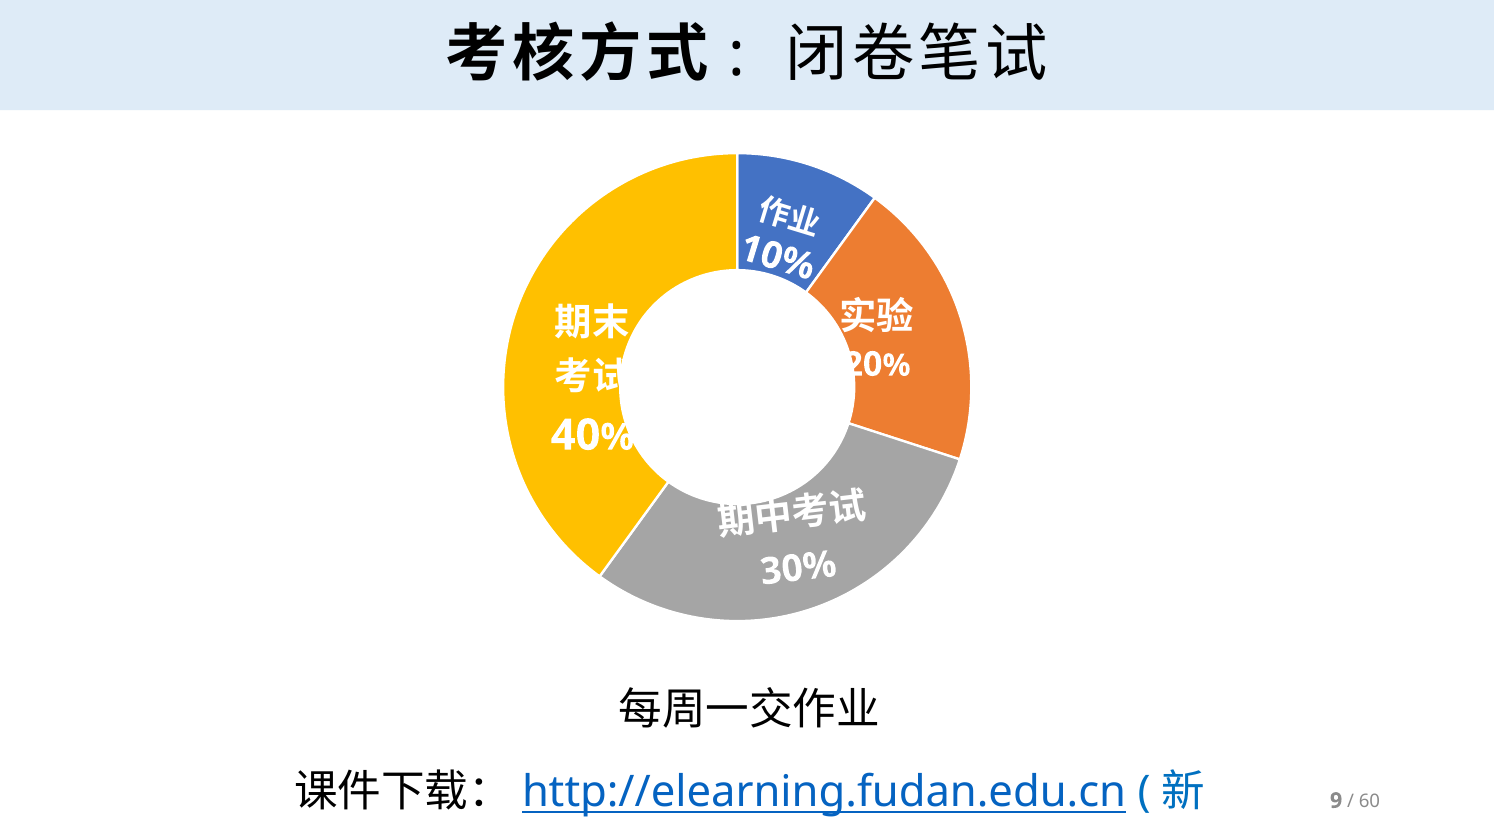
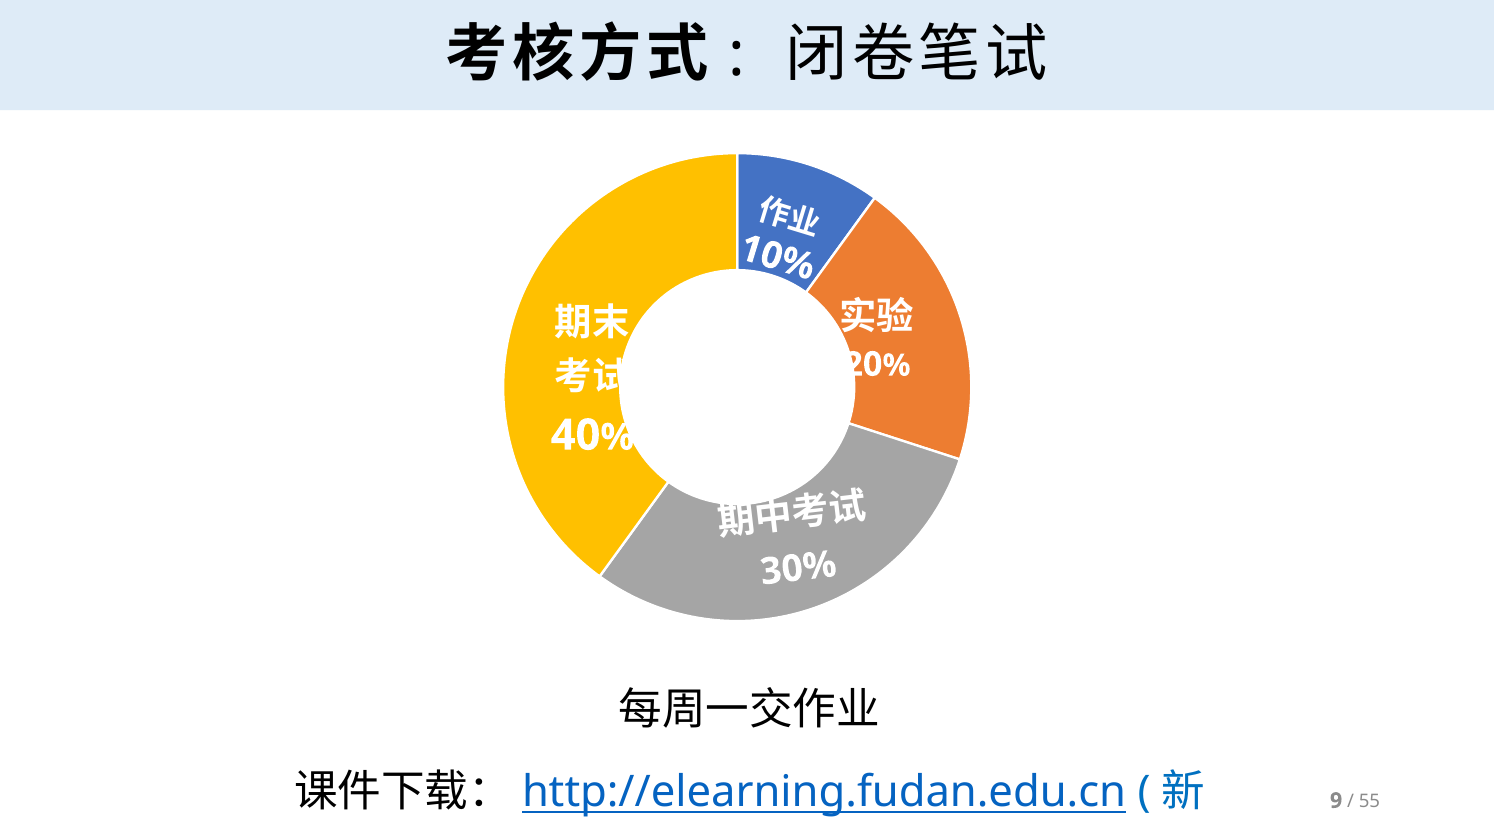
60: 60 -> 55 (1369, 802)
